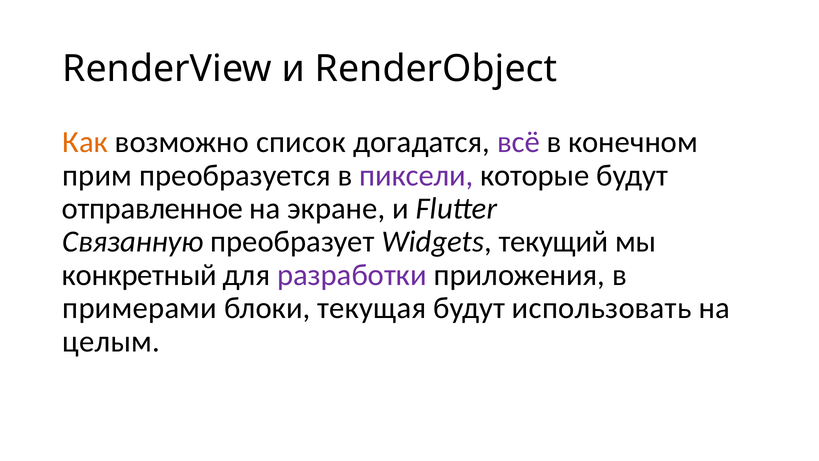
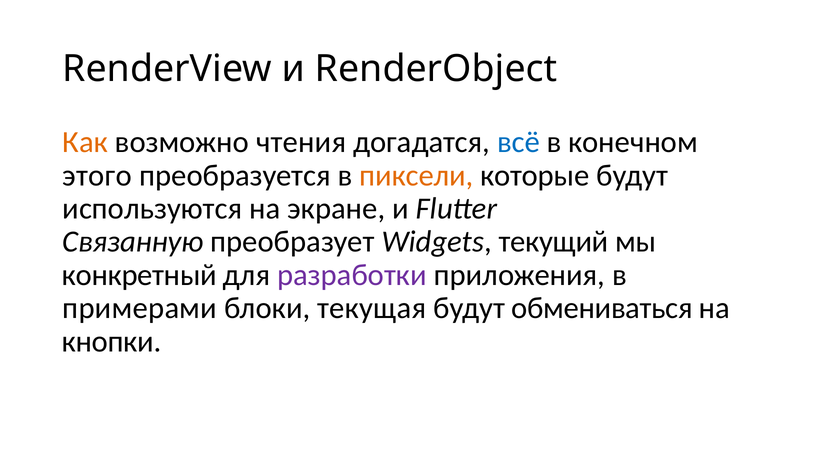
список: список -> чтения (301, 142)
всё colour: purple -> blue (519, 142)
прим: прим -> этого (97, 175)
пиксели colour: purple -> orange (416, 175)
отправленное: отправленное -> используются (152, 208)
использовать: использовать -> обмениваться (602, 308)
целым: целым -> кнопки (112, 341)
